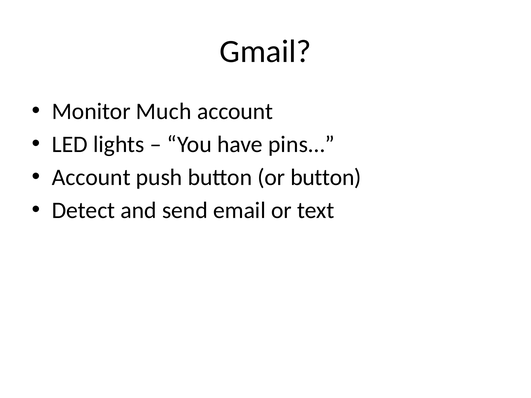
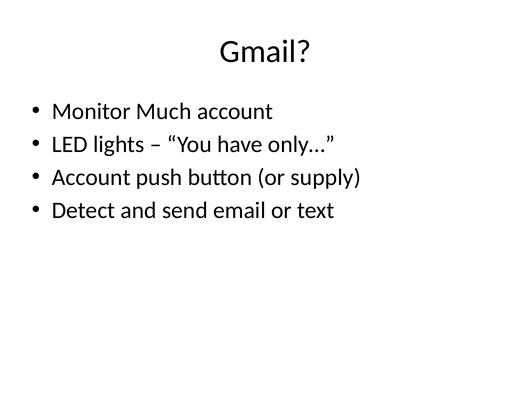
pins…: pins… -> only… (302, 144)
or button: button -> supply (326, 177)
